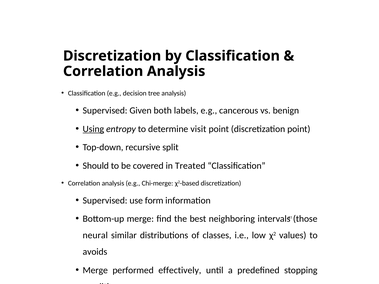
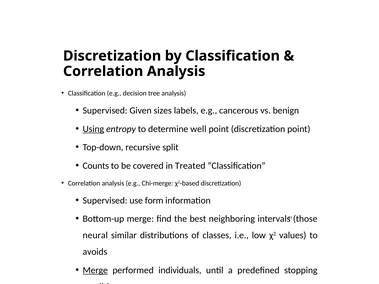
both: both -> sizes (163, 111)
visit: visit -> well (198, 129)
Should: Should -> Counts (96, 166)
Merge underline: none -> present (95, 270)
effectively: effectively -> individuals (180, 270)
